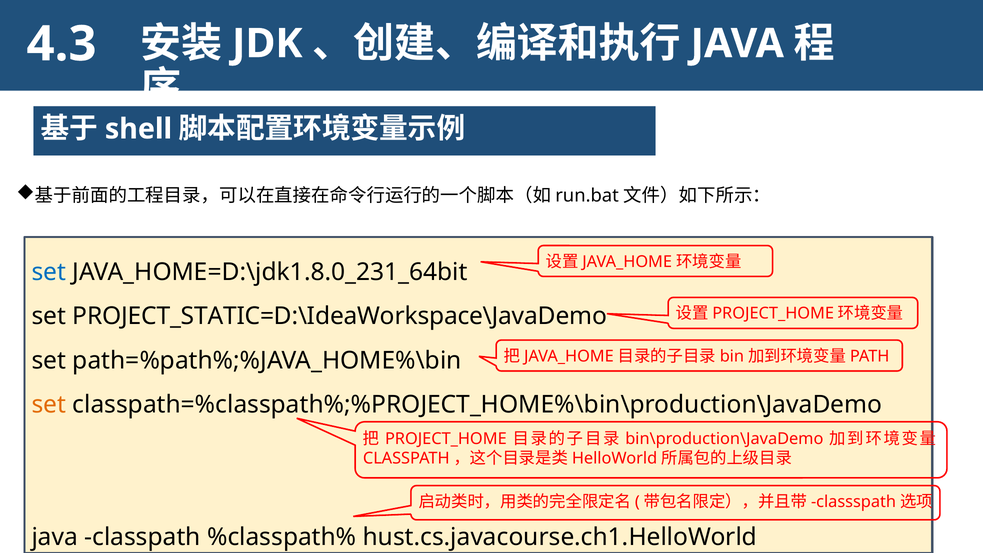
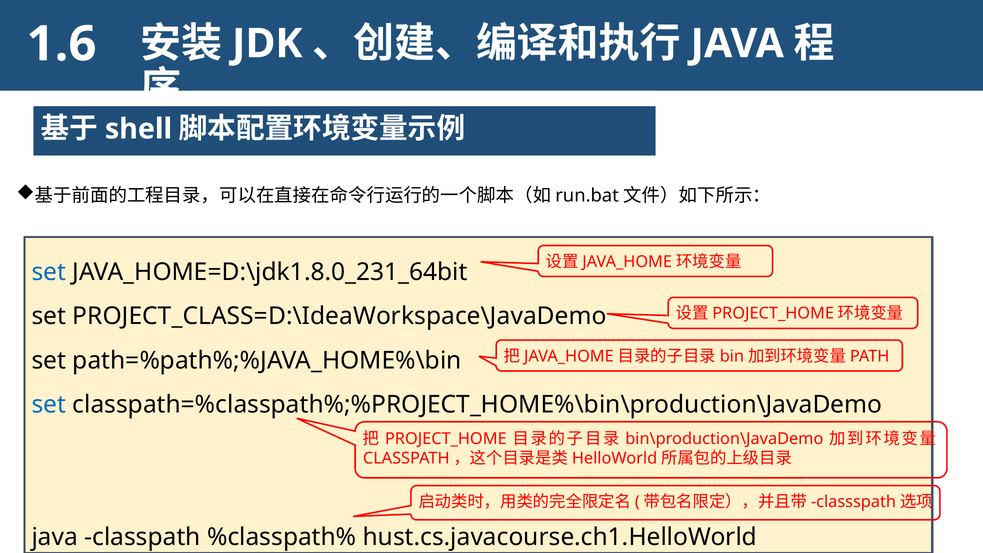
4.3: 4.3 -> 1.6 (62, 44)
PROJECT_STATIC=D:\IdeaWorkspace\JavaDemo: PROJECT_STATIC=D:\IdeaWorkspace\JavaDemo -> PROJECT_CLASS=D:\IdeaWorkspace\JavaDemo (340, 316)
set colour: orange -> blue (49, 405)
